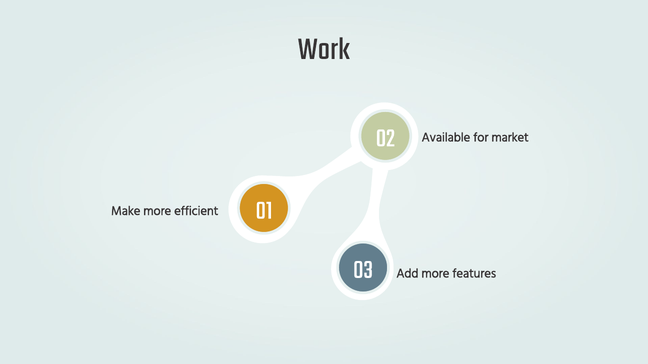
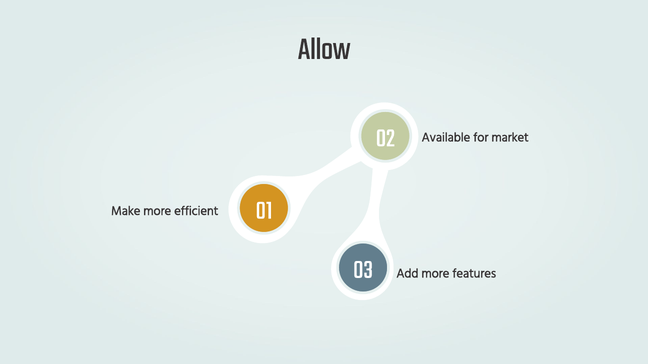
Work: Work -> Allow (324, 48)
